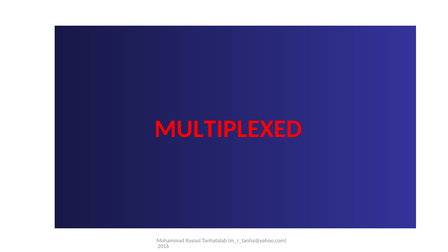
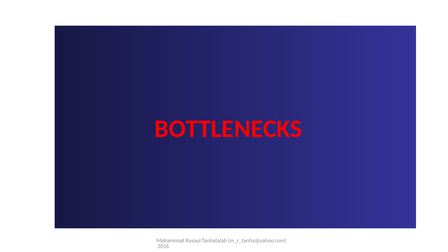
MULTIPLEXED: MULTIPLEXED -> BOTTLENECKS (228, 129)
